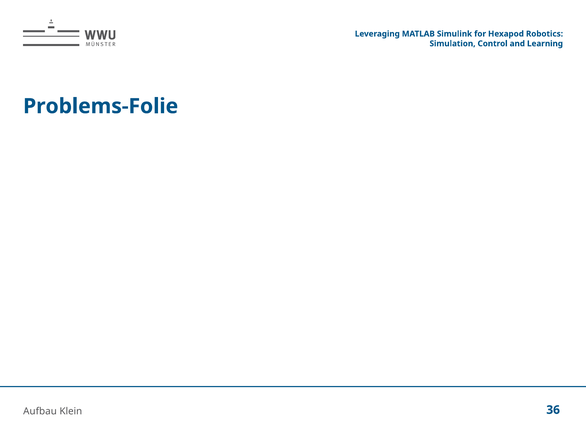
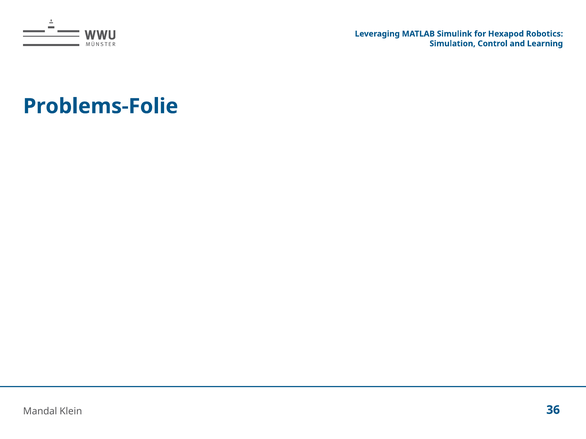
Aufbau: Aufbau -> Mandal (40, 412)
